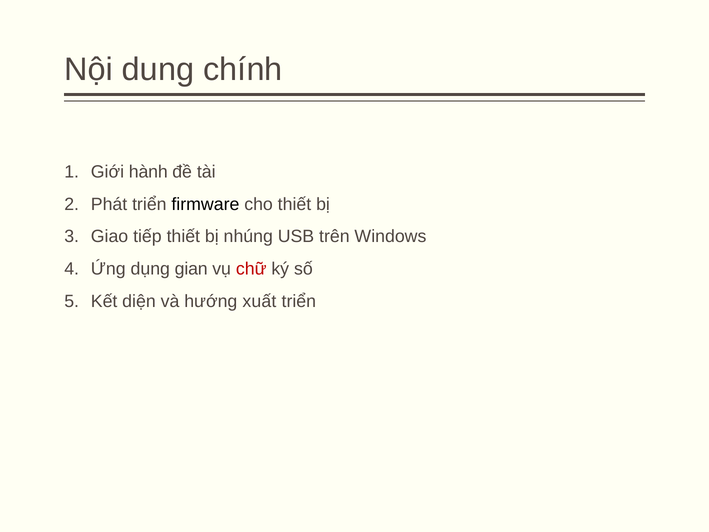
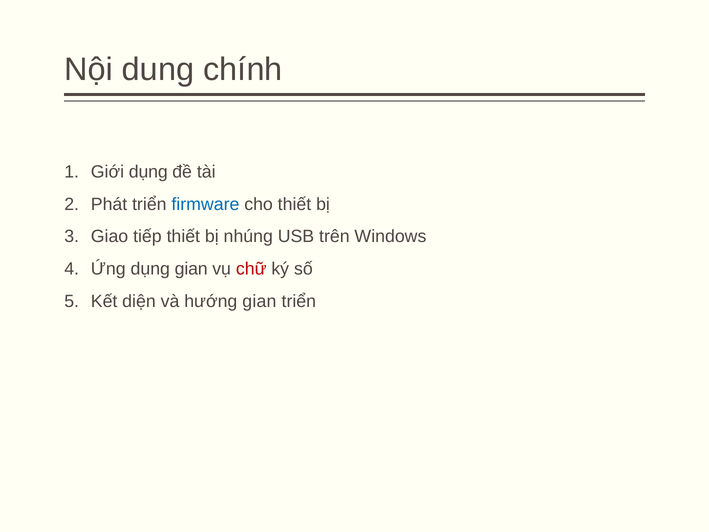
Giới hành: hành -> dụng (148, 172)
firmware colour: black -> blue (205, 204)
hướng xuất: xuất -> gian (259, 301)
